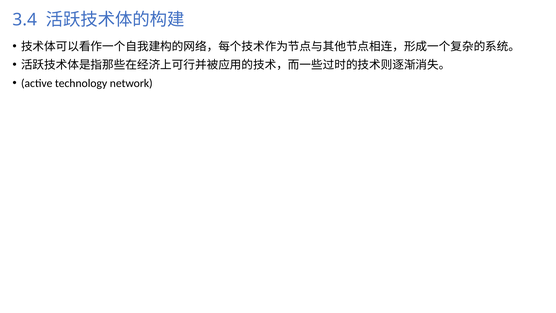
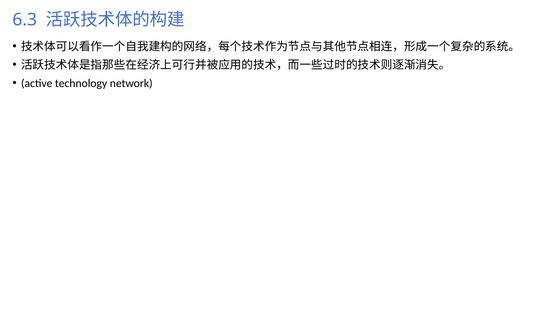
3.4: 3.4 -> 6.3 (25, 20)
